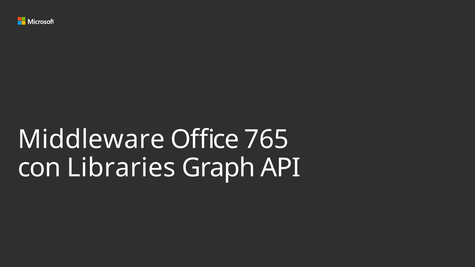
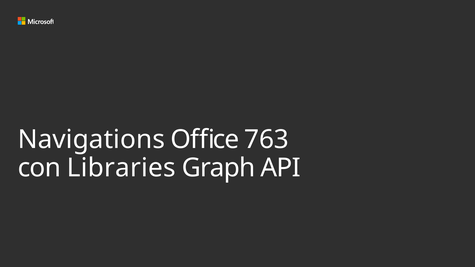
Middleware: Middleware -> Navigations (91, 140)
765: 765 -> 763 (266, 140)
